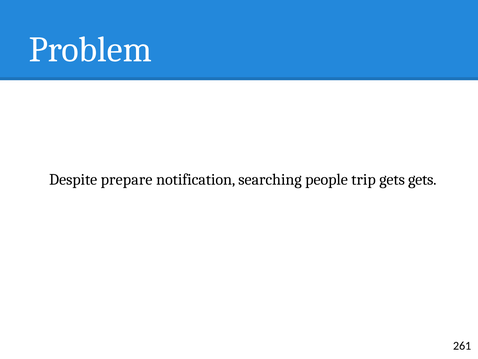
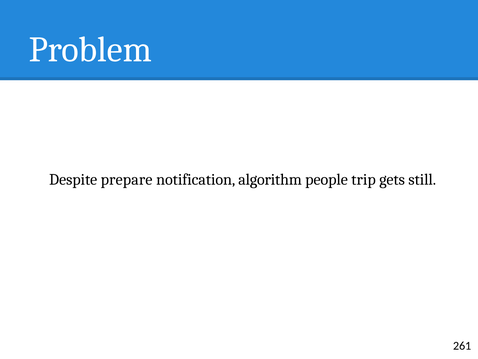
searching: searching -> algorithm (270, 179)
gets gets: gets -> still (422, 179)
